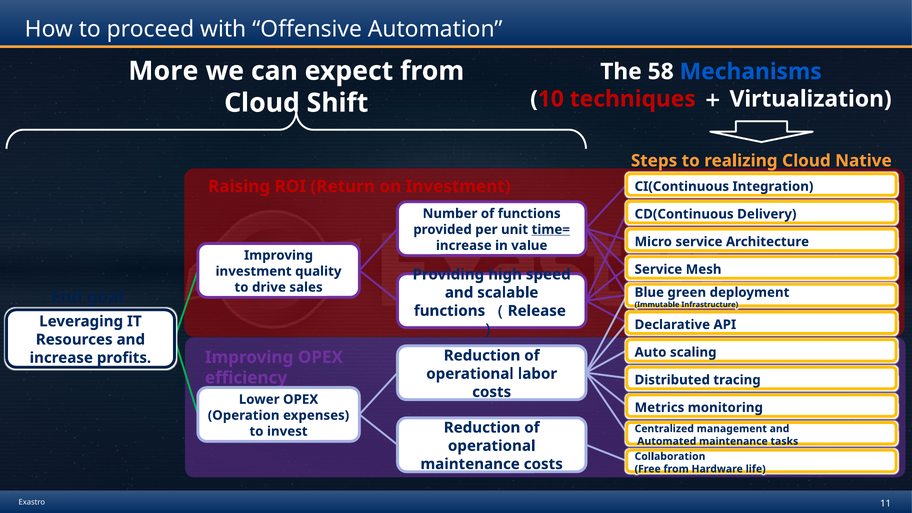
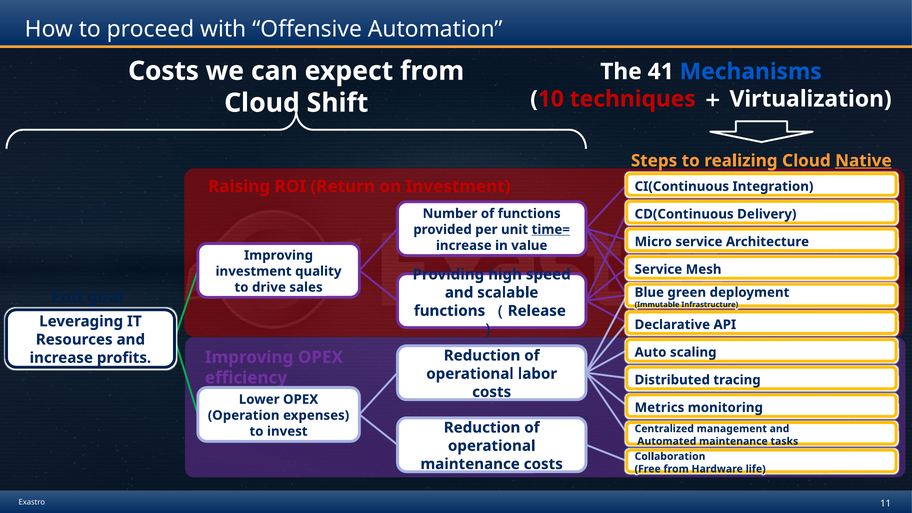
More: More -> Costs (164, 71)
58: 58 -> 41 (661, 72)
Native underline: none -> present (863, 161)
